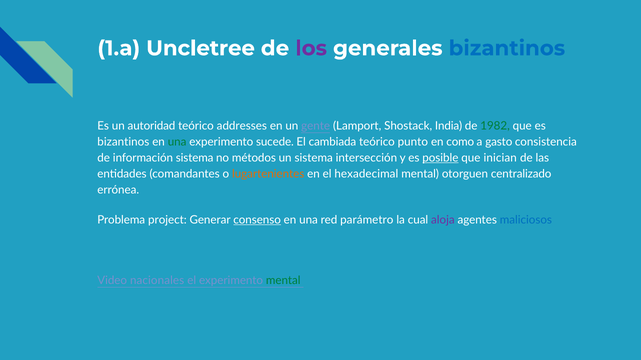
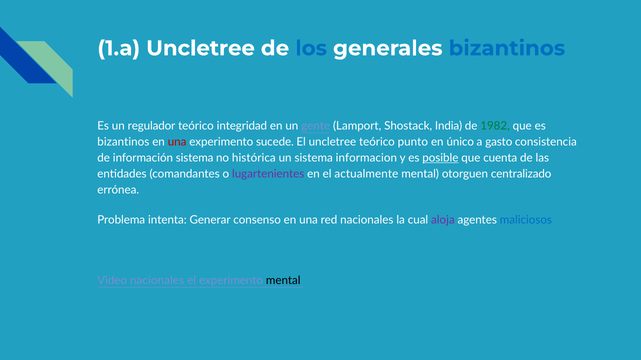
los colour: purple -> blue (311, 48)
autoridad: autoridad -> regulador (151, 126)
addresses: addresses -> integridad (242, 126)
una colour: green -> red (177, 142)
El cambiada: cambiada -> uncletree (332, 142)
como: como -> único (460, 142)
métodos: métodos -> histórica (254, 158)
intersección: intersección -> informacion (366, 158)
inician: inician -> cuenta (500, 158)
lugartenientes colour: orange -> purple (268, 174)
hexadecimal: hexadecimal -> actualmente (366, 174)
project: project -> intenta (167, 220)
consenso underline: present -> none (257, 220)
red parámetro: parámetro -> nacionales (367, 220)
mental colour: green -> black (283, 281)
